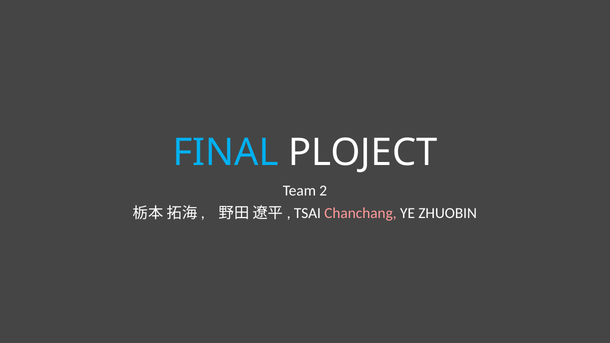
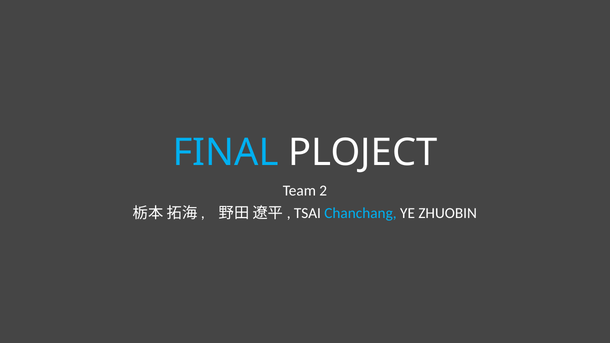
Chanchang colour: pink -> light blue (360, 213)
